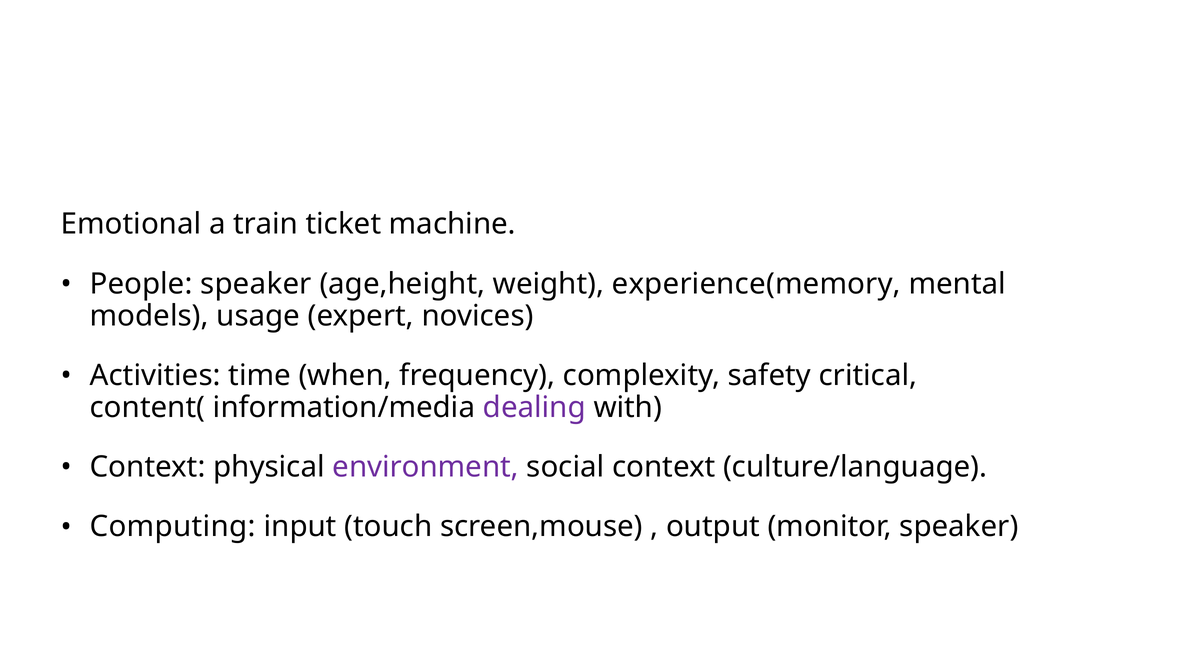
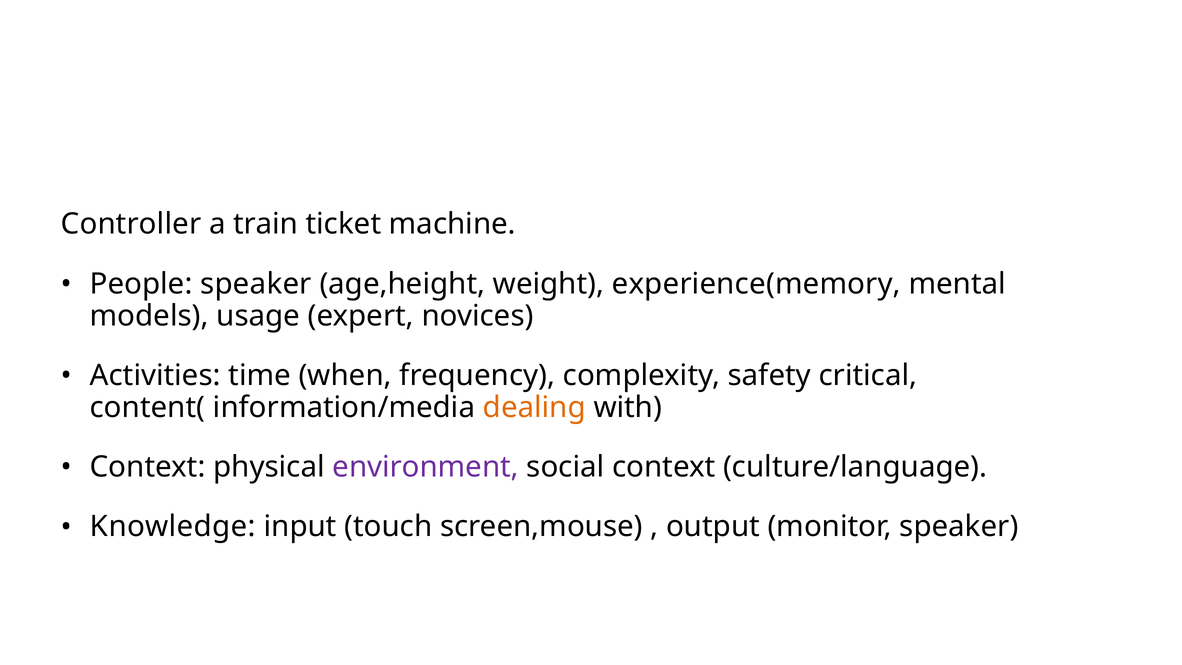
Emotional: Emotional -> Controller (131, 224)
dealing colour: purple -> orange (534, 407)
Computing: Computing -> Knowledge (173, 527)
